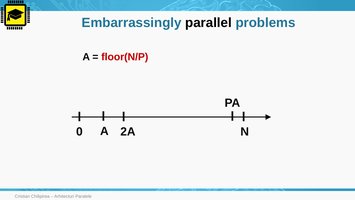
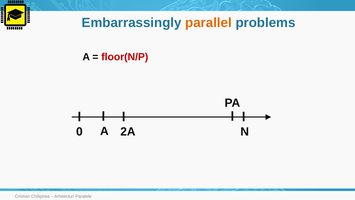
parallel colour: black -> orange (208, 23)
